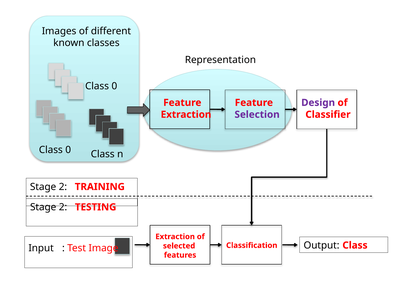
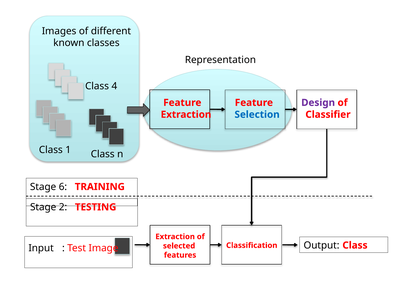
0: 0 -> 4 (114, 86)
Selection colour: purple -> blue (257, 115)
0: 0 -> 1 (68, 150)
2: 2 -> 6 (63, 187)
